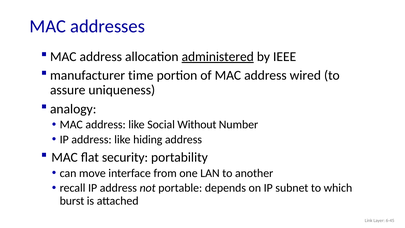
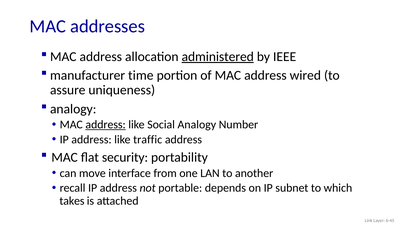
address underline: none -> present (106, 125)
Social Without: Without -> Analogy (197, 125)
hiding: hiding -> traffic (148, 139)
burst: burst -> takes (72, 201)
